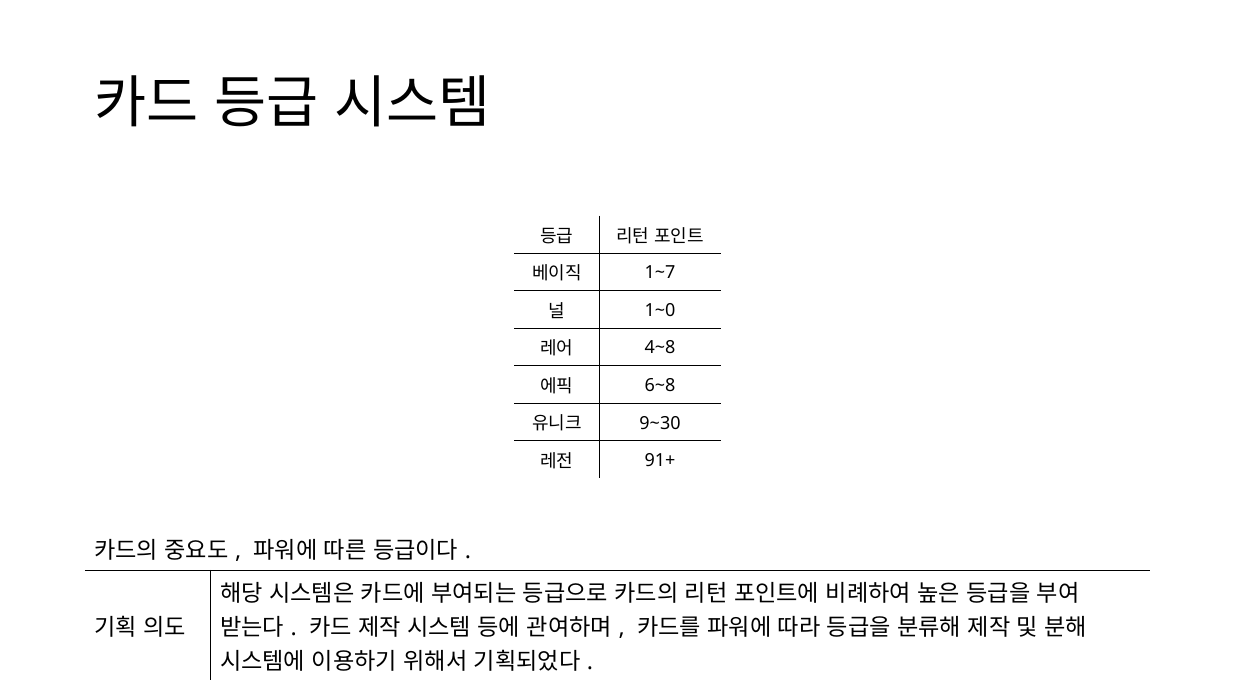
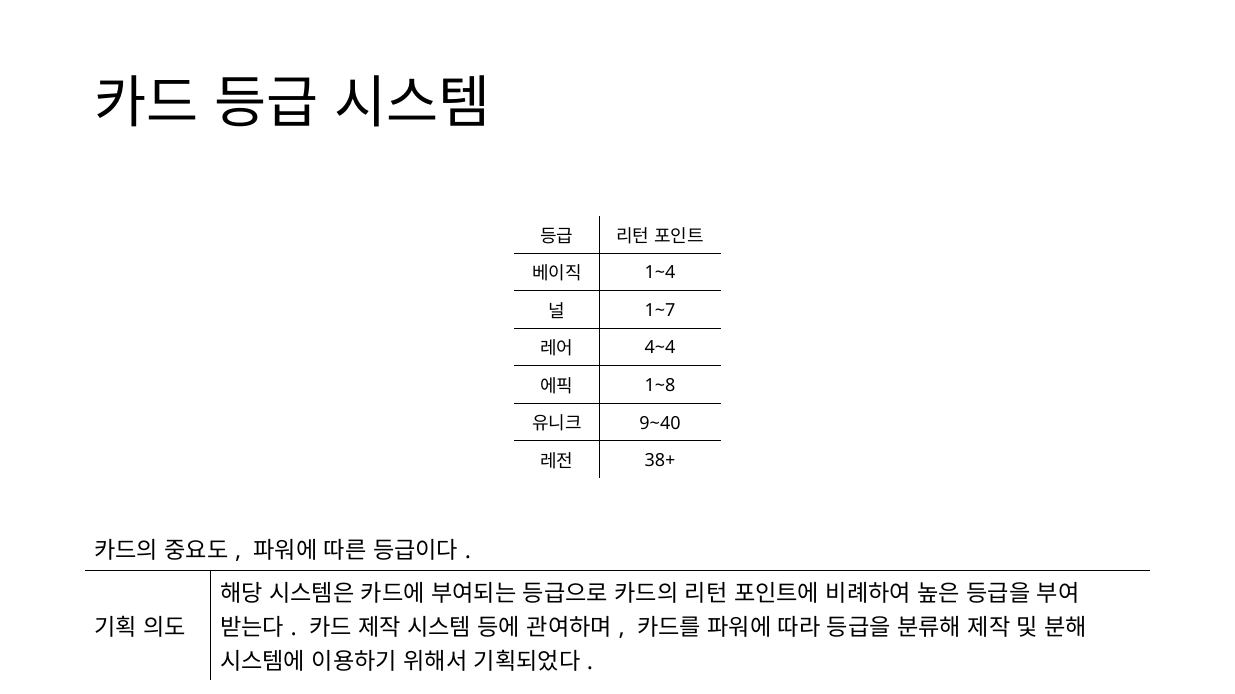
1~7: 1~7 -> 1~4 (660, 273)
1~0: 1~0 -> 1~7 (660, 311)
4~8: 4~8 -> 4~4 (660, 348)
6~8: 6~8 -> 1~8 (660, 386)
9~30: 9~30 -> 9~40 (660, 424)
91+: 91+ -> 38+ (660, 461)
